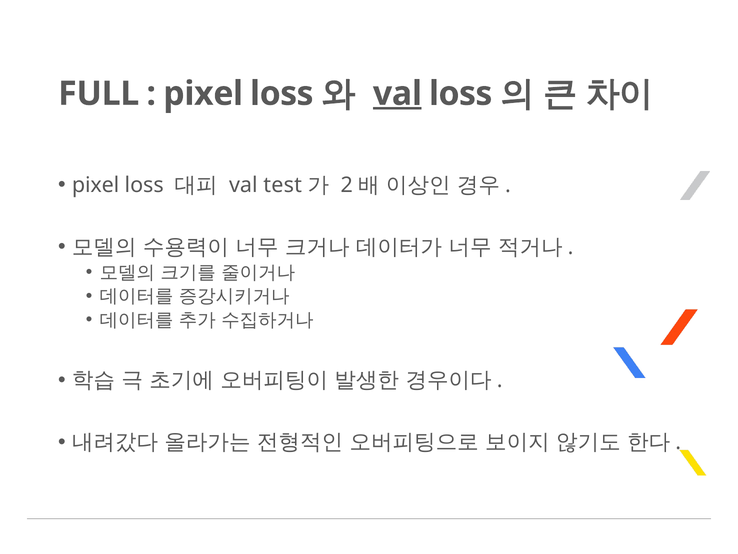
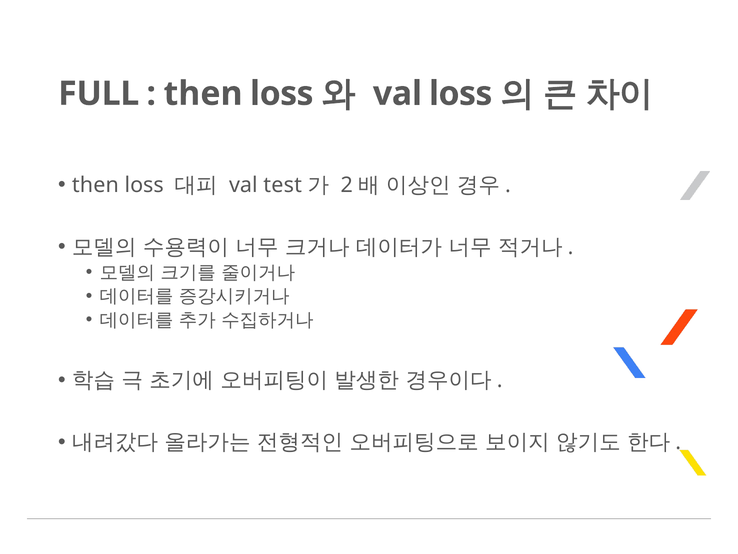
pixel: pixel -> then (203, 94)
val underline: present -> none (397, 94)
pixel: pixel -> then (95, 185)
